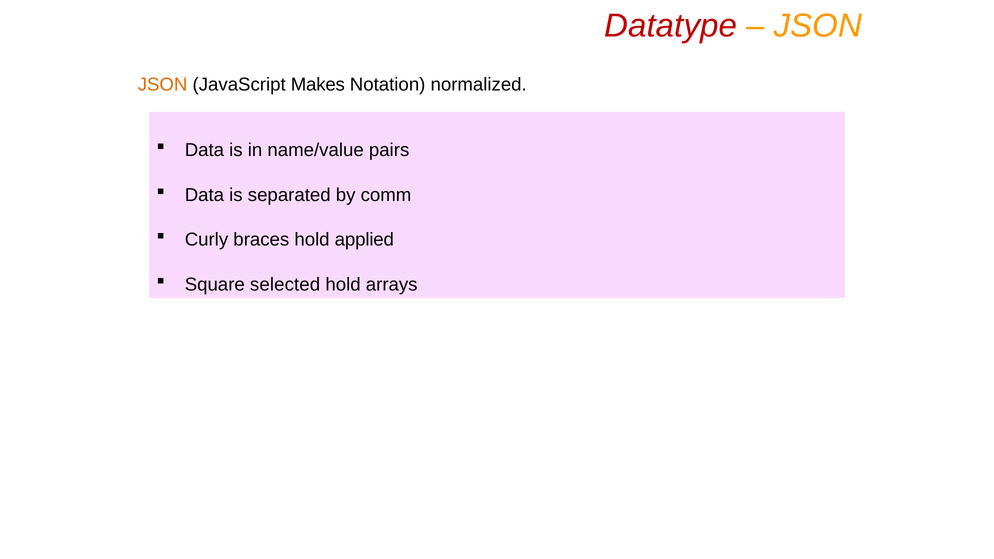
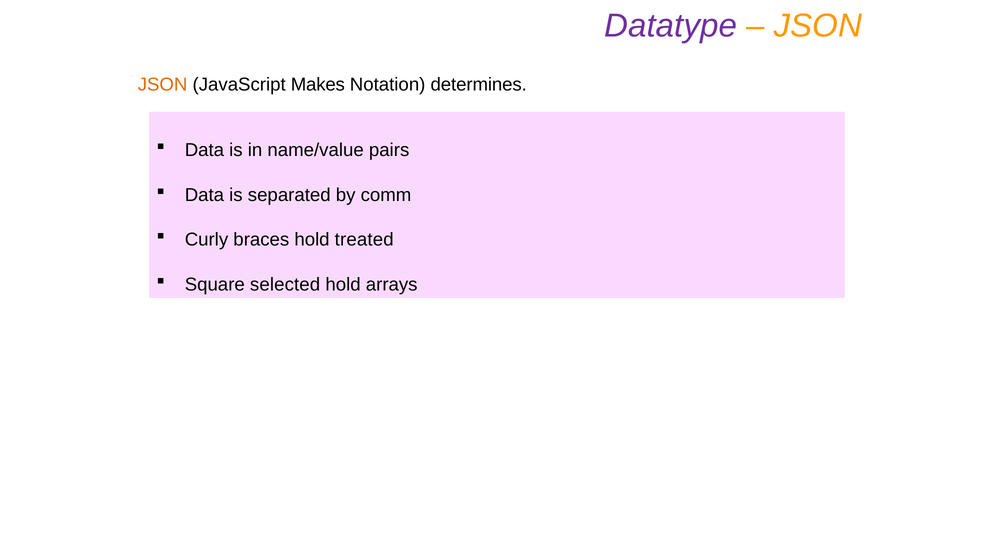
Datatype colour: red -> purple (671, 26)
normalized: normalized -> determines (479, 84)
applied: applied -> treated (364, 240)
